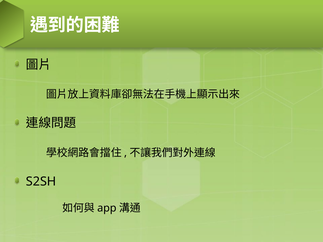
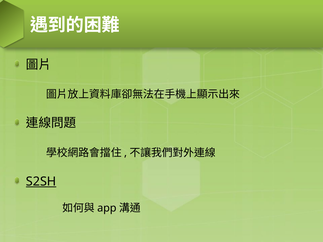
S2SH underline: none -> present (41, 182)
